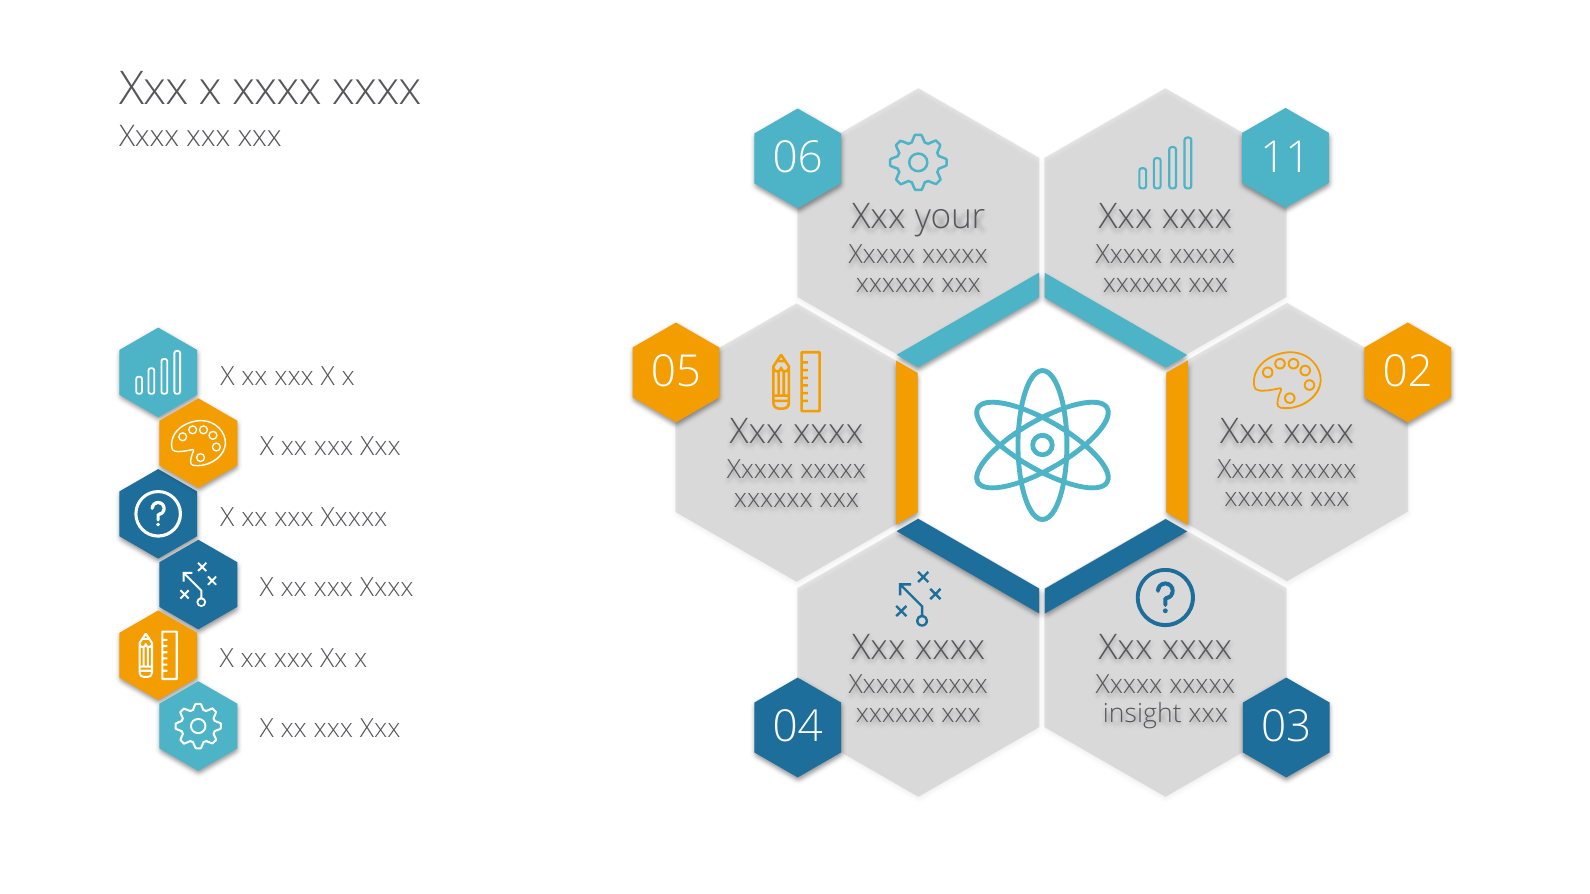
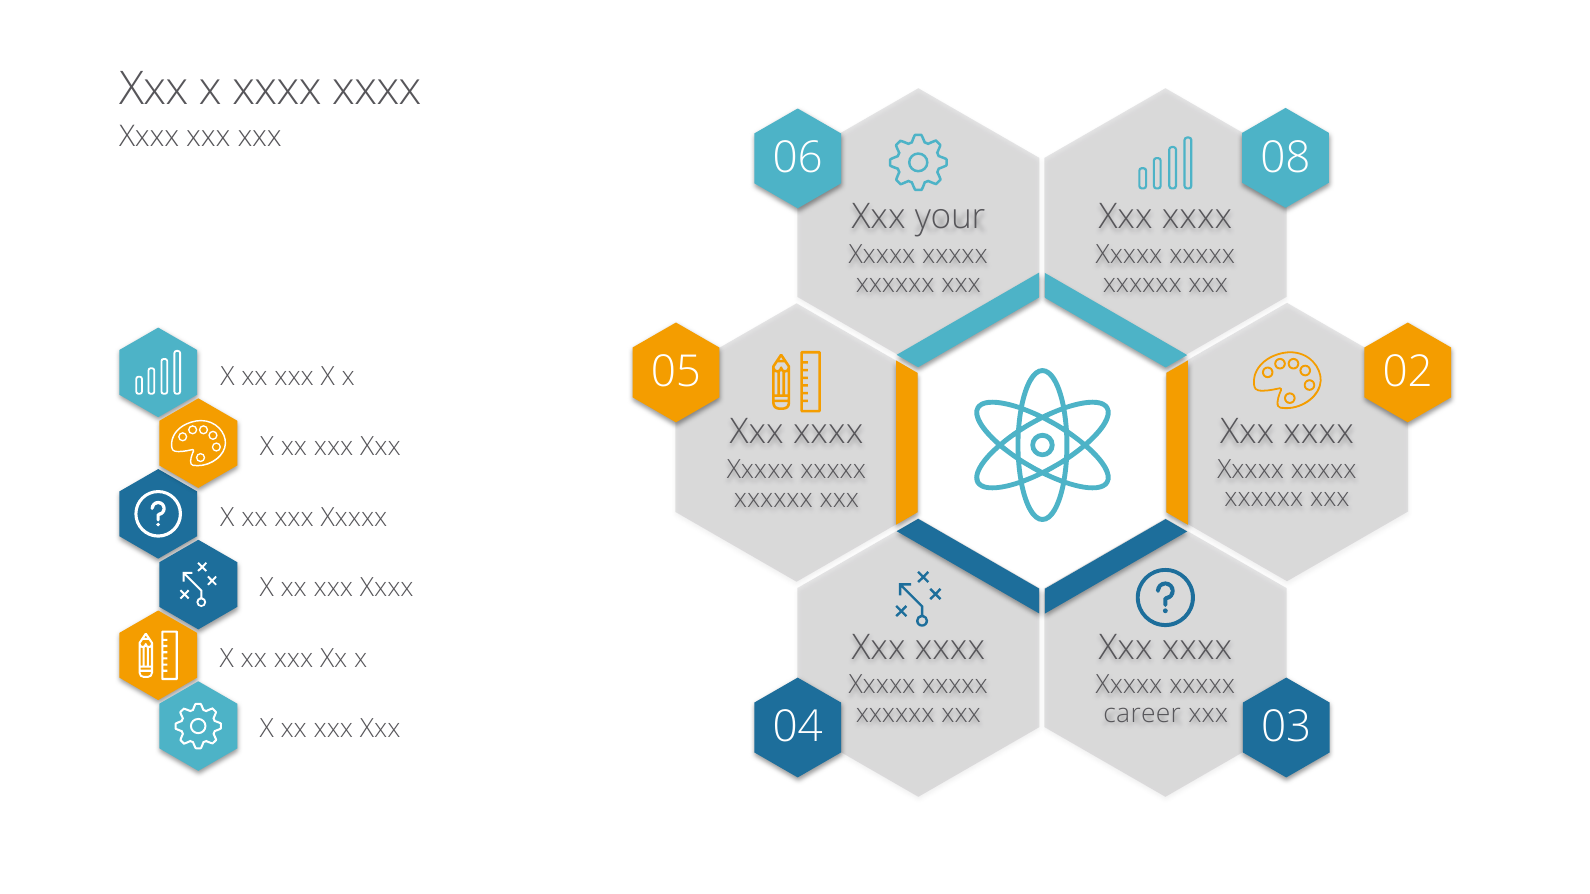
11: 11 -> 08 (1285, 158)
insight: insight -> career (1142, 714)
